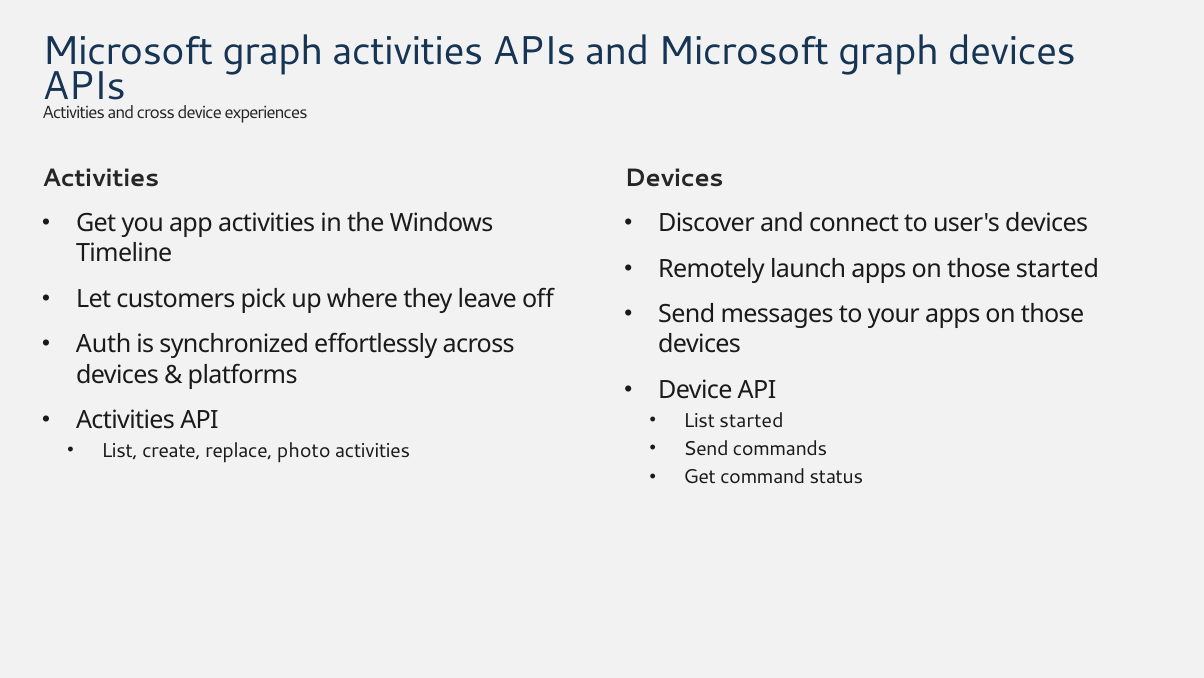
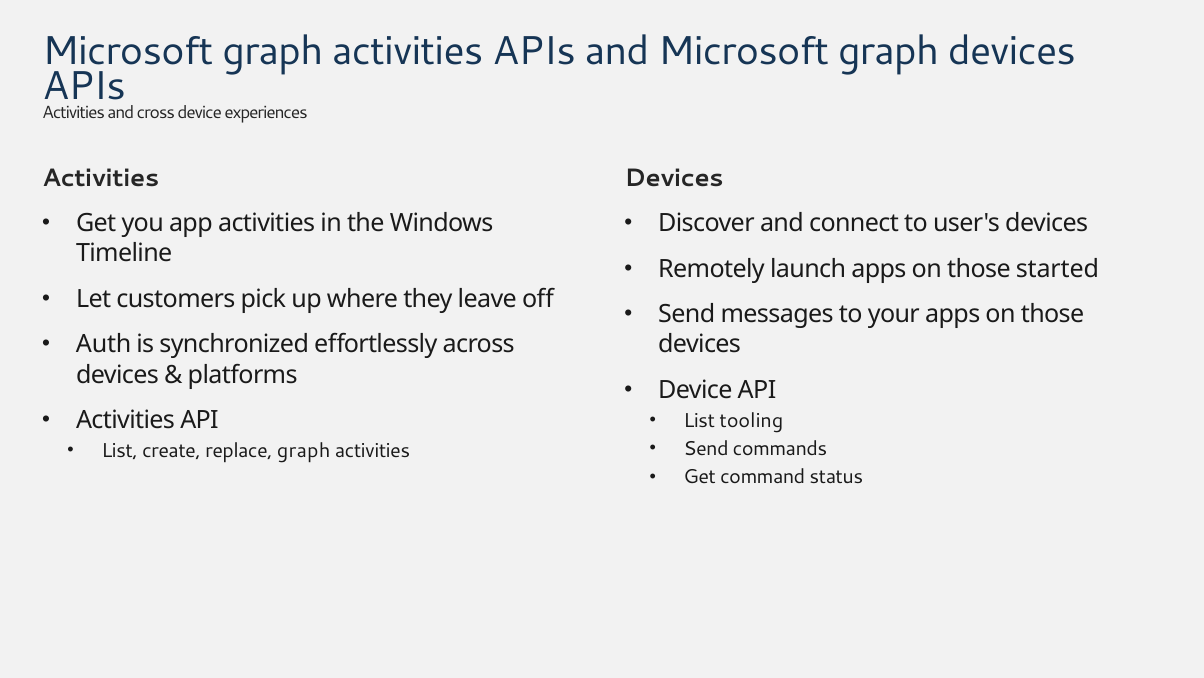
List started: started -> tooling (751, 420)
replace photo: photo -> graph (304, 451)
